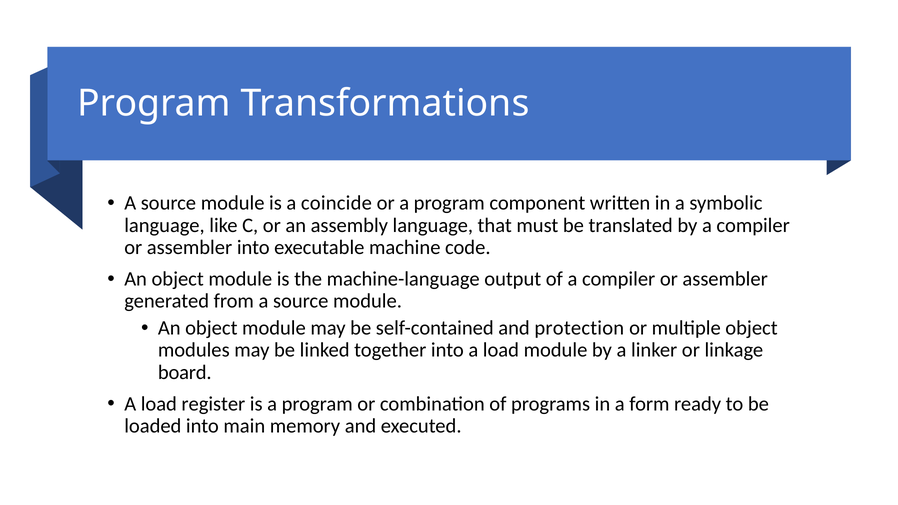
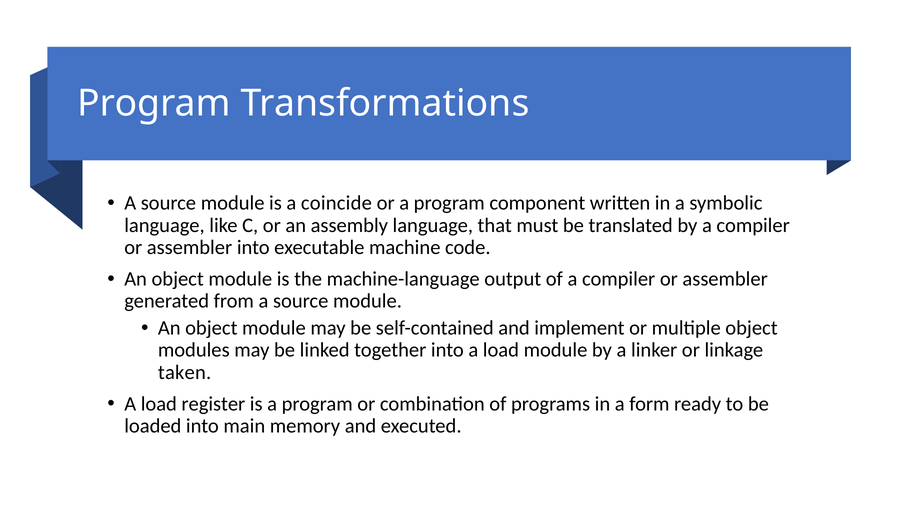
protection: protection -> implement (579, 328)
board: board -> taken (185, 372)
